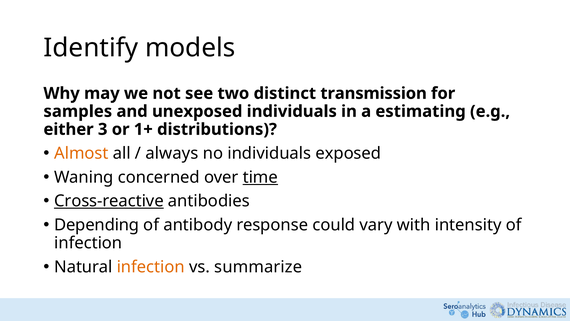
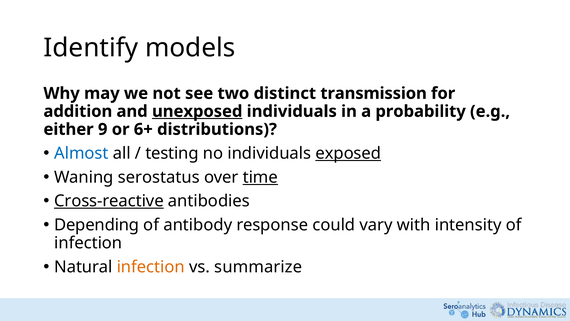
samples: samples -> addition (78, 111)
unexposed underline: none -> present (197, 111)
estimating: estimating -> probability (421, 111)
3: 3 -> 9 (103, 129)
1+: 1+ -> 6+ (143, 129)
Almost colour: orange -> blue (81, 153)
always: always -> testing (172, 153)
exposed underline: none -> present (348, 153)
concerned: concerned -> serostatus (159, 177)
